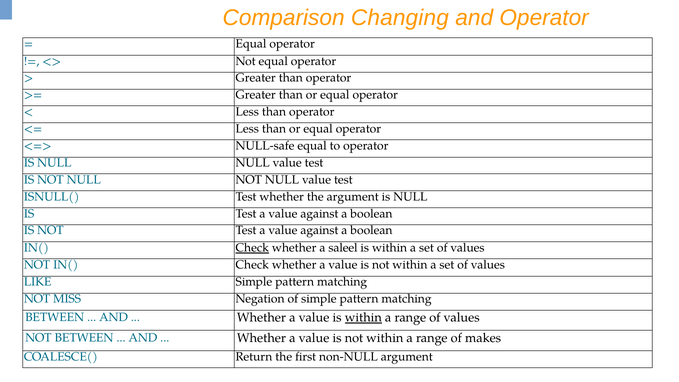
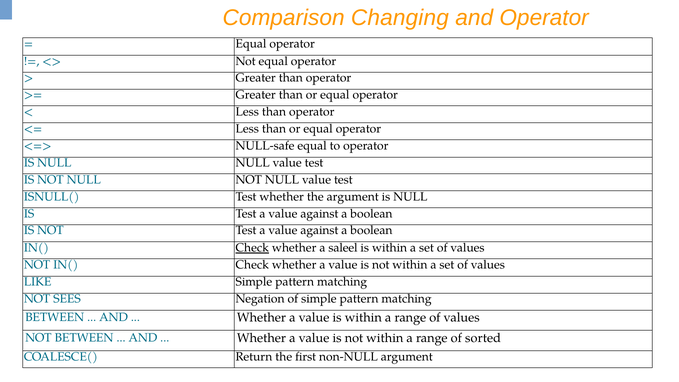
MISS: MISS -> SEES (67, 299)
within underline: present -> none (363, 317)
makes: makes -> sorted (483, 338)
